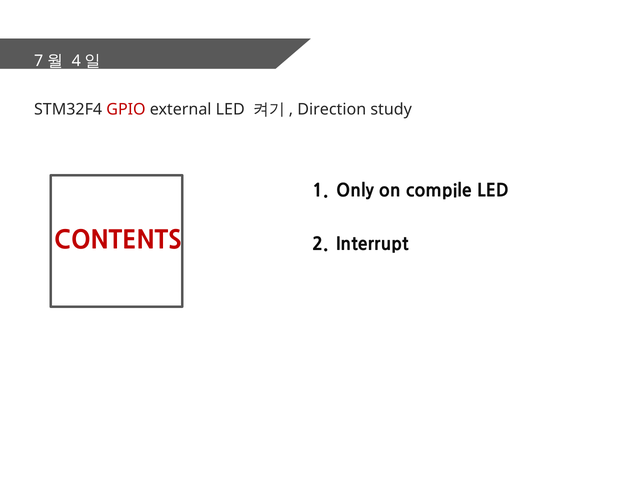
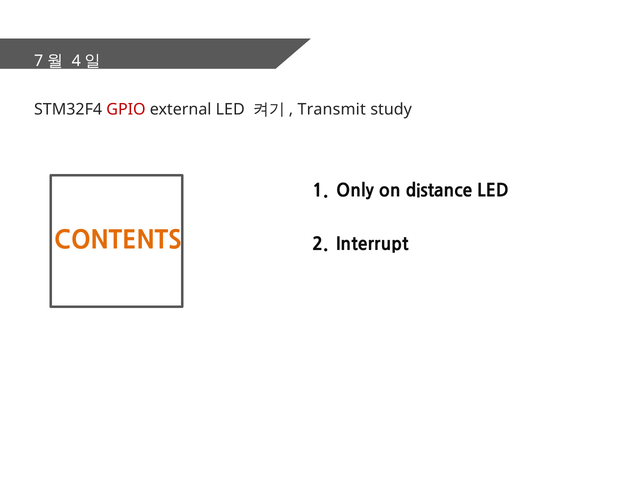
Direction: Direction -> Transmit (332, 109)
compile: compile -> distance (439, 191)
CONTENTS colour: red -> orange (118, 240)
